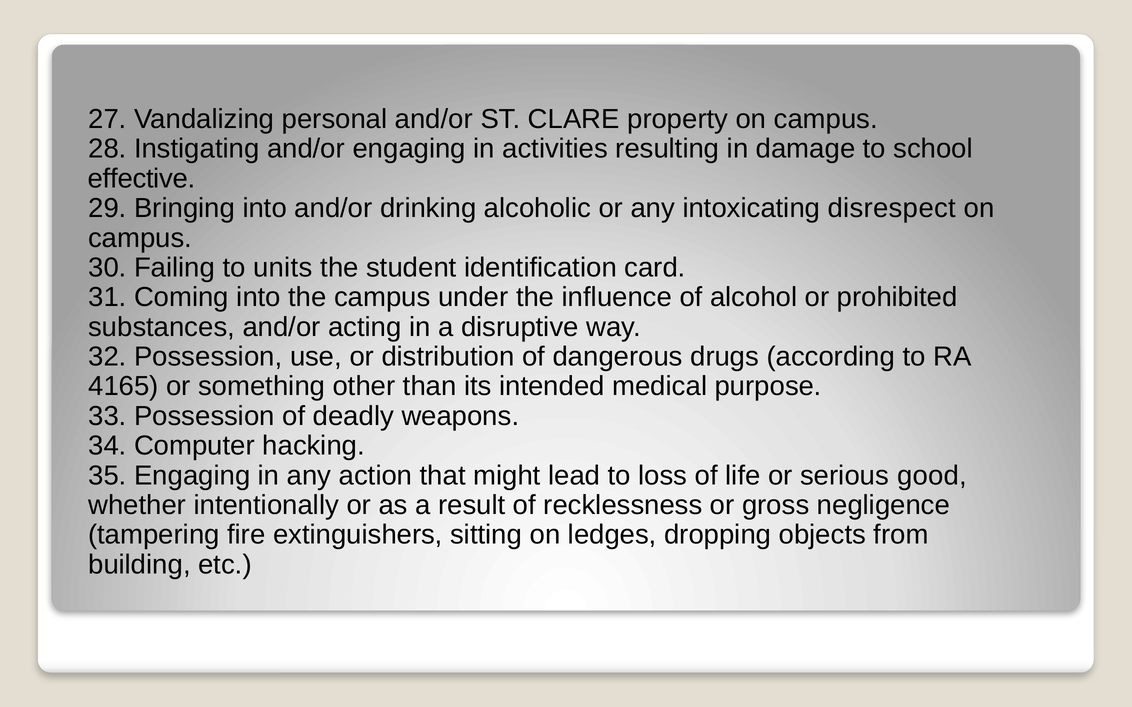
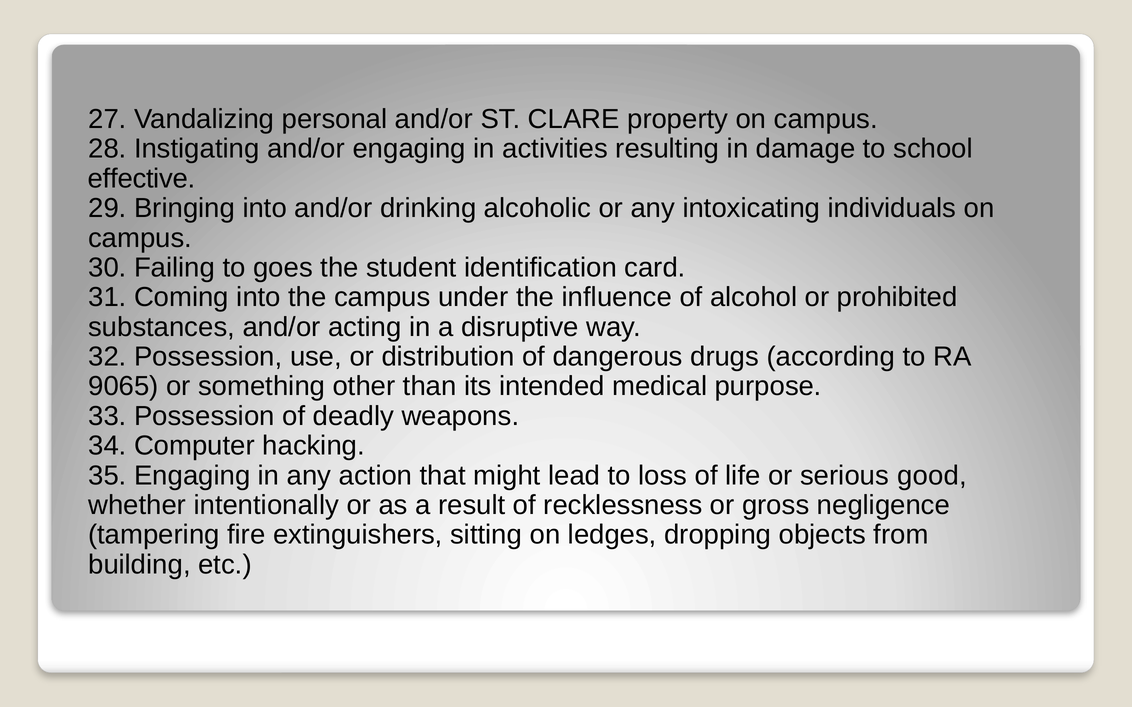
disrespect: disrespect -> individuals (892, 208)
units: units -> goes (283, 268)
4165: 4165 -> 9065 (123, 387)
